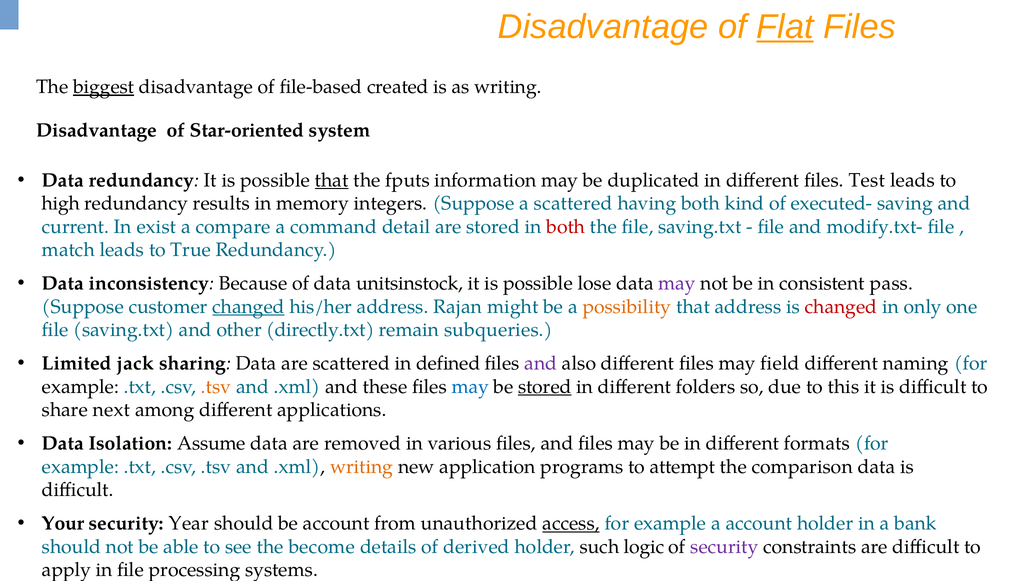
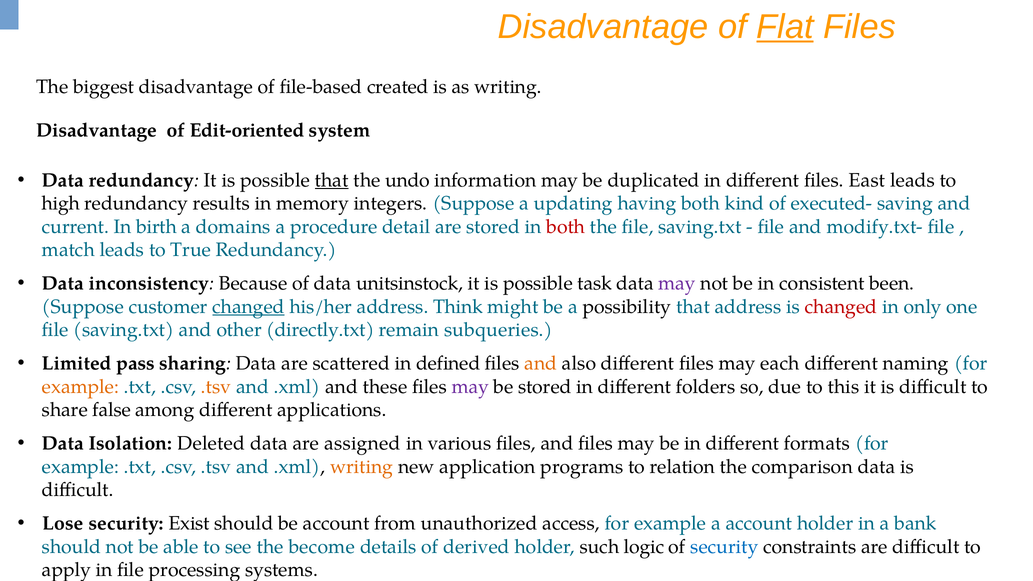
biggest underline: present -> none (104, 87)
Star-oriented: Star-oriented -> Edit-oriented (247, 130)
fputs: fputs -> undo (408, 180)
Test: Test -> East (867, 180)
a scattered: scattered -> updating (573, 203)
exist: exist -> birth (157, 227)
compare: compare -> domains (233, 227)
command: command -> procedure (334, 227)
lose: lose -> task (595, 284)
pass: pass -> been (892, 284)
Rajan: Rajan -> Think (458, 307)
possibility colour: orange -> black (627, 307)
jack: jack -> pass (136, 364)
and colour: purple -> orange (541, 364)
field: field -> each (780, 364)
example colour: black -> orange (80, 387)
may colour: blue -> purple (470, 387)
stored underline: present -> none (545, 387)
next: next -> false (112, 410)
Assume: Assume -> Deleted (211, 444)
removed: removed -> assigned (363, 444)
attempt: attempt -> relation (682, 467)
Your: Your -> Lose (63, 524)
Year: Year -> Exist (189, 524)
access underline: present -> none (571, 524)
security colour: purple -> blue (724, 547)
